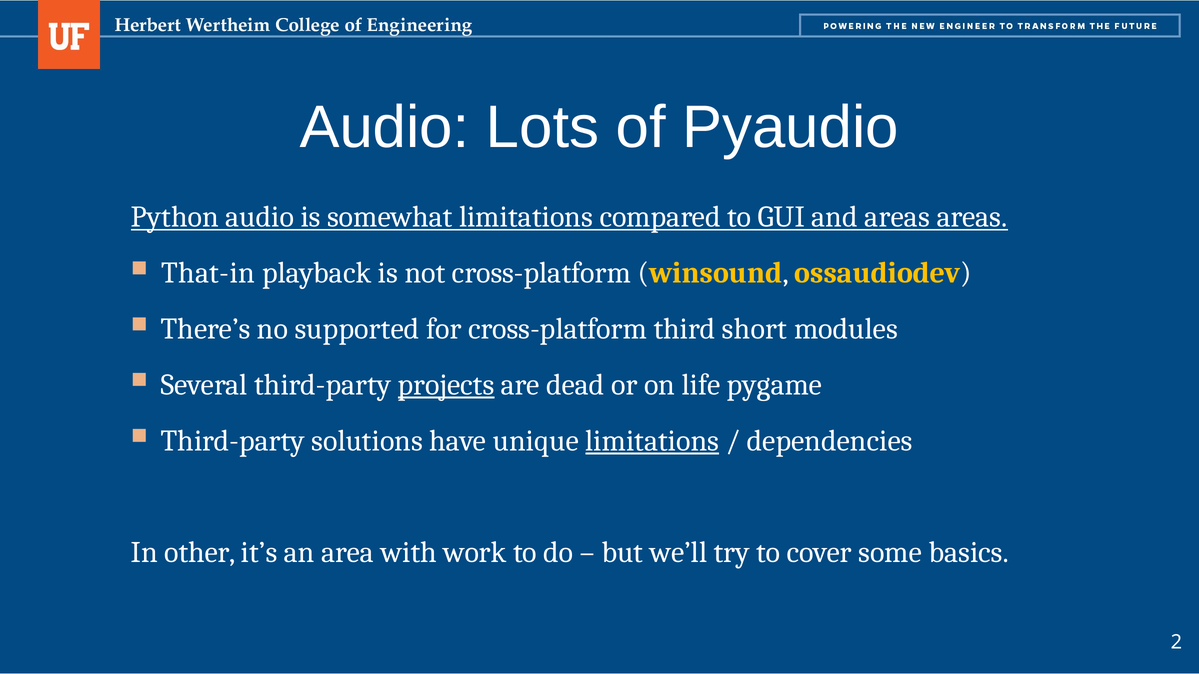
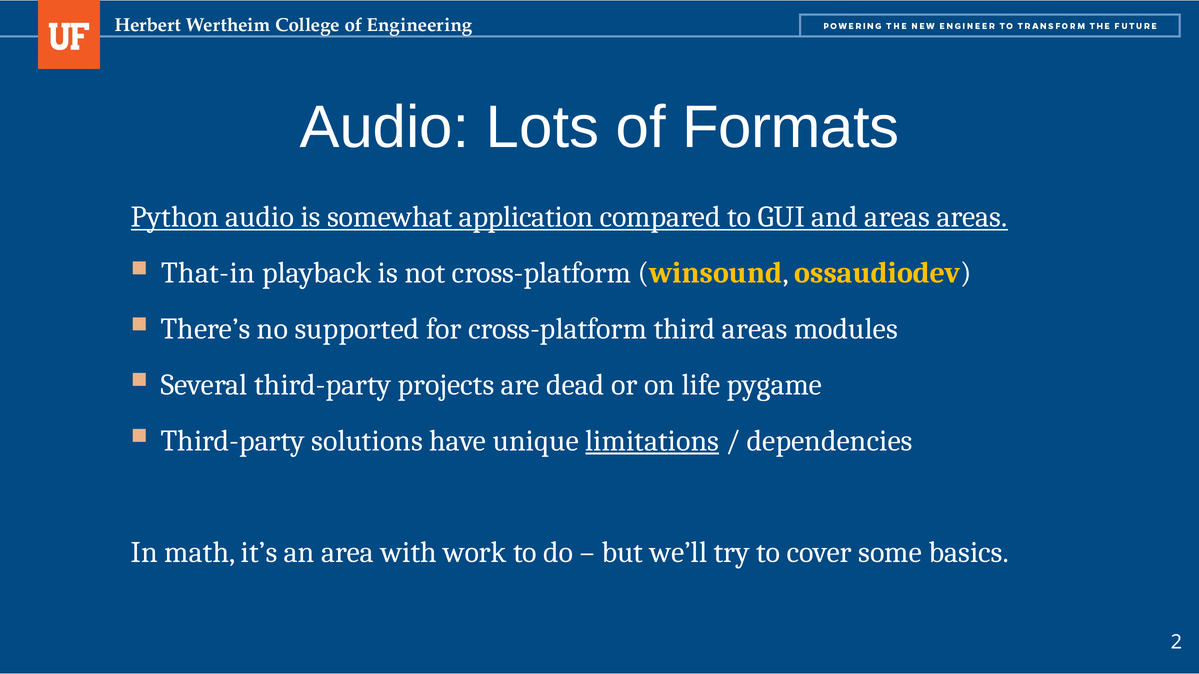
Pyaudio: Pyaudio -> Formats (791, 128)
somewhat limitations: limitations -> application (526, 217)
third short: short -> areas (755, 329)
projects underline: present -> none (446, 385)
other: other -> math (200, 553)
